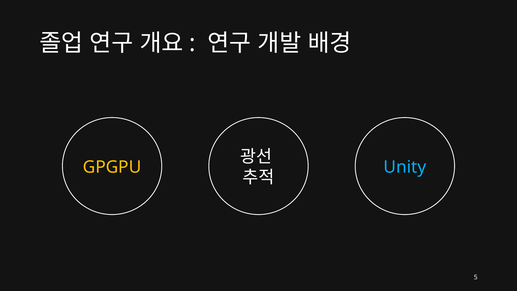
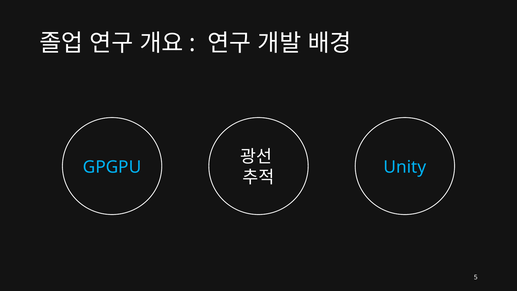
GPGPU colour: yellow -> light blue (112, 167)
